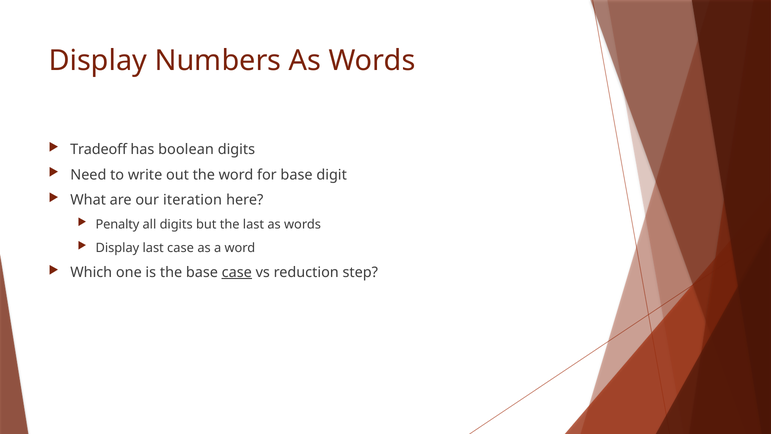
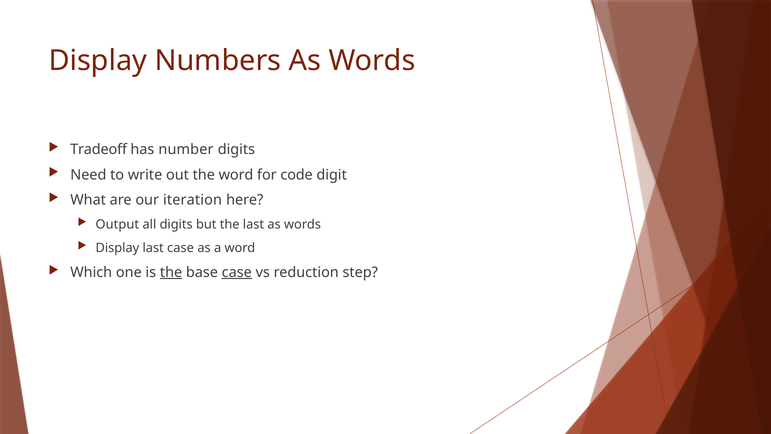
boolean: boolean -> number (186, 149)
for base: base -> code (297, 175)
Penalty: Penalty -> Output (117, 224)
the underline: none -> present (171, 272)
